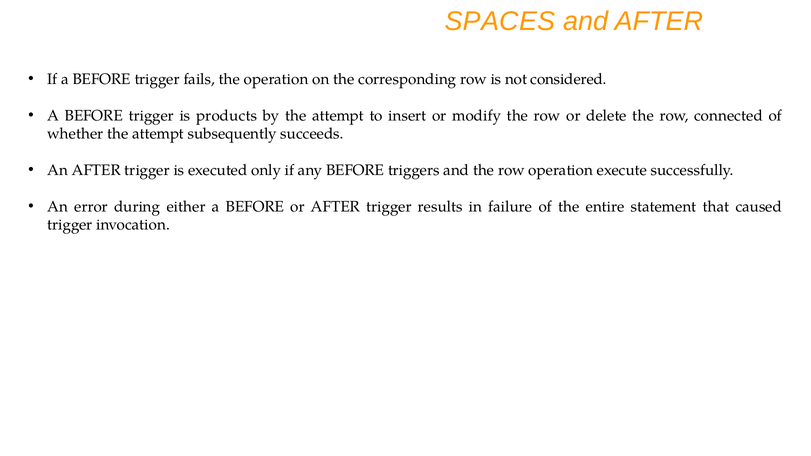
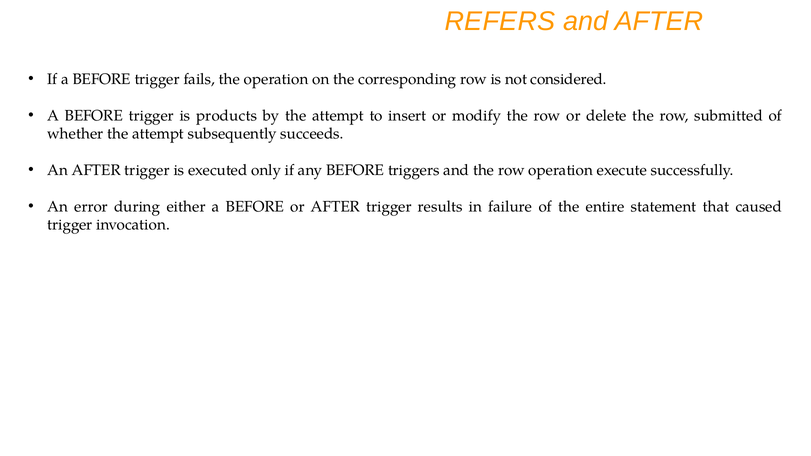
SPACES: SPACES -> REFERS (500, 21)
connected: connected -> submitted (728, 116)
